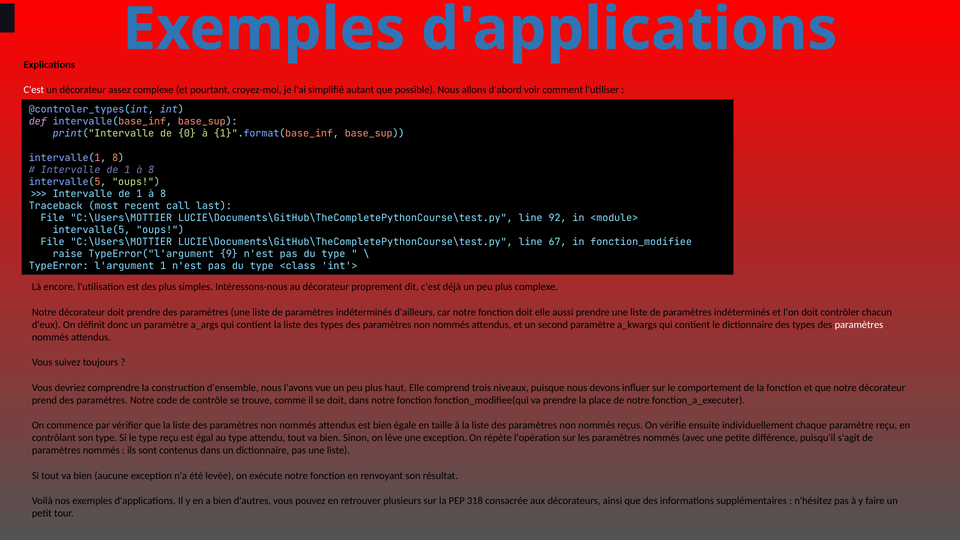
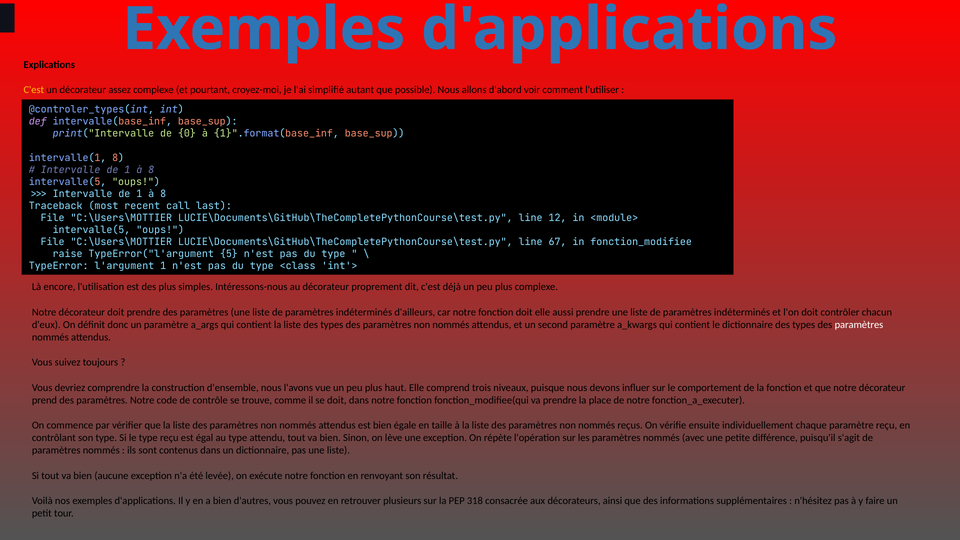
C'est colour: white -> yellow (34, 90)
92: 92 -> 12 (558, 218)
9: 9 -> 5 (229, 254)
